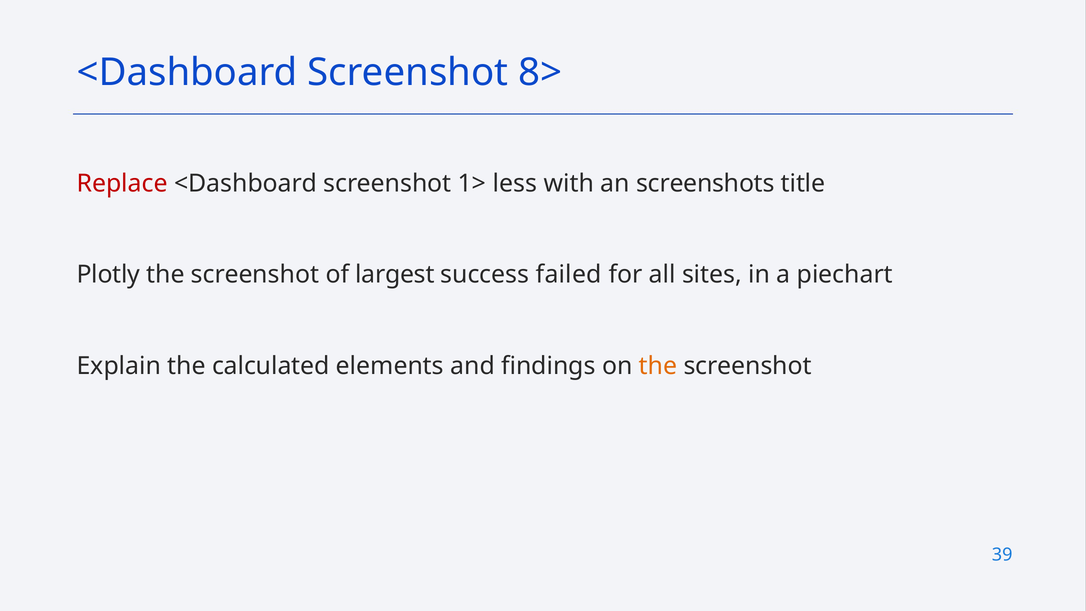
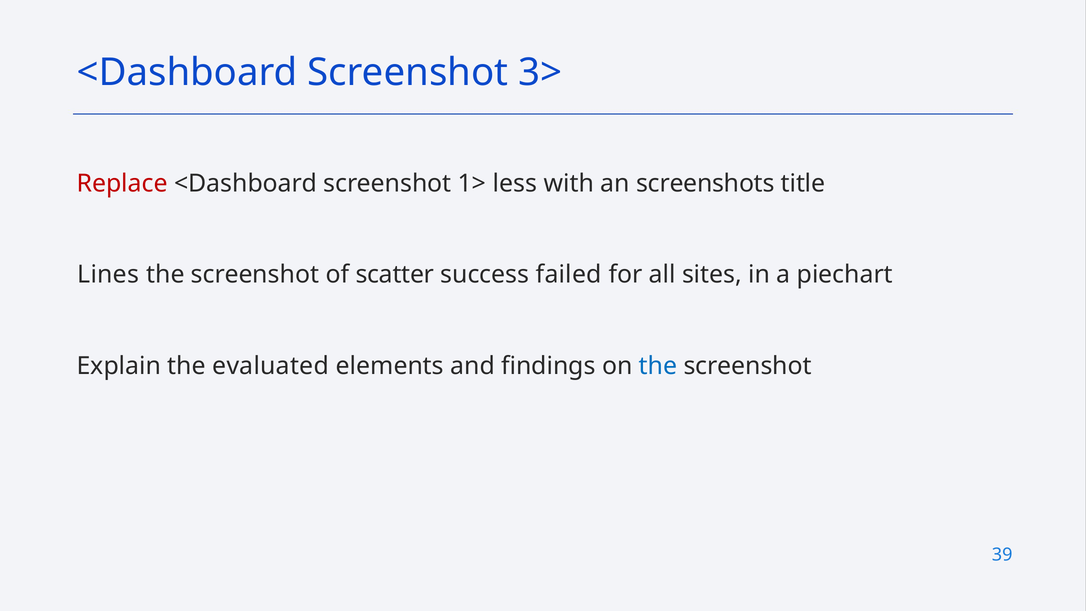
8>: 8> -> 3> (540, 73)
Plotly: Plotly -> Lines (108, 275)
largest: largest -> scatter (395, 275)
calculated: calculated -> evaluated (271, 366)
the colour: orange -> blue (658, 366)
